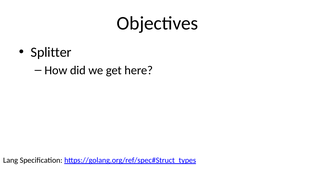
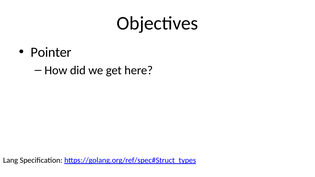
Splitter: Splitter -> Pointer (51, 52)
